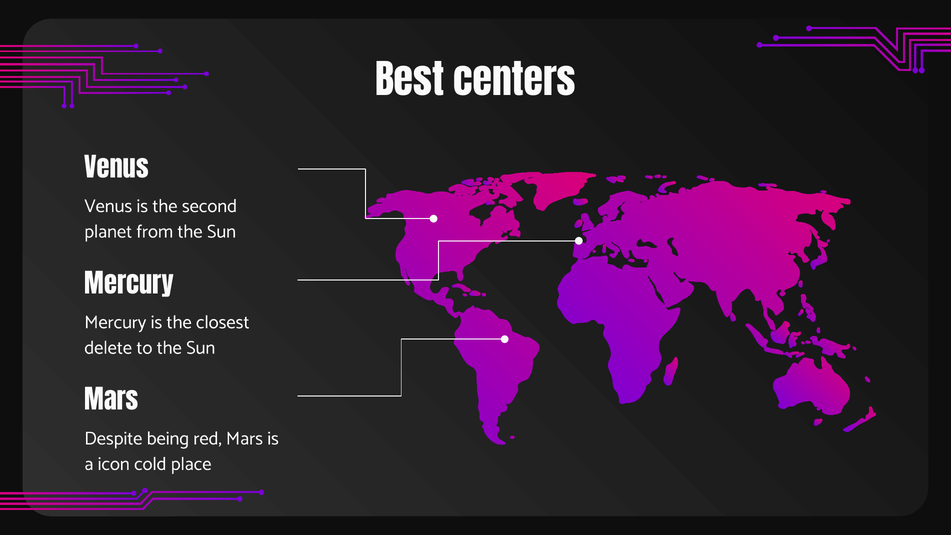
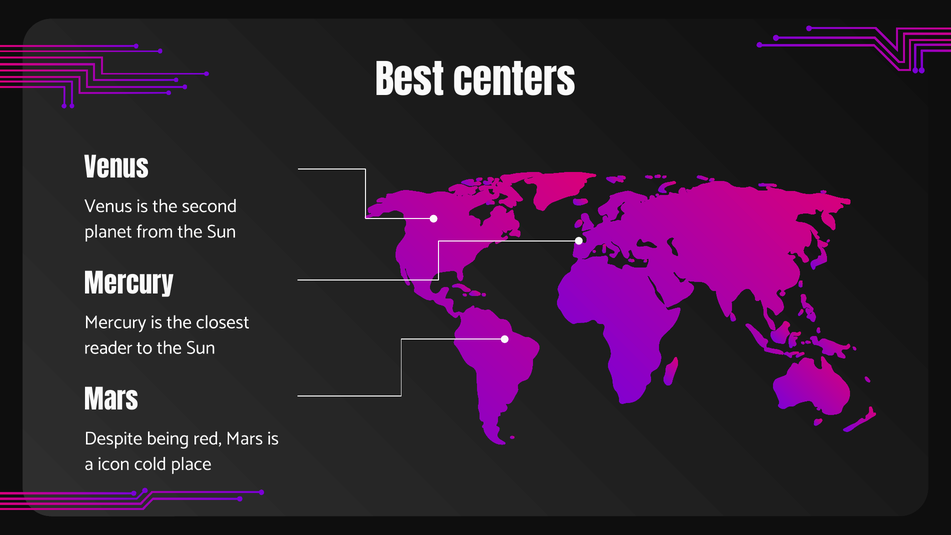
delete: delete -> reader (108, 348)
